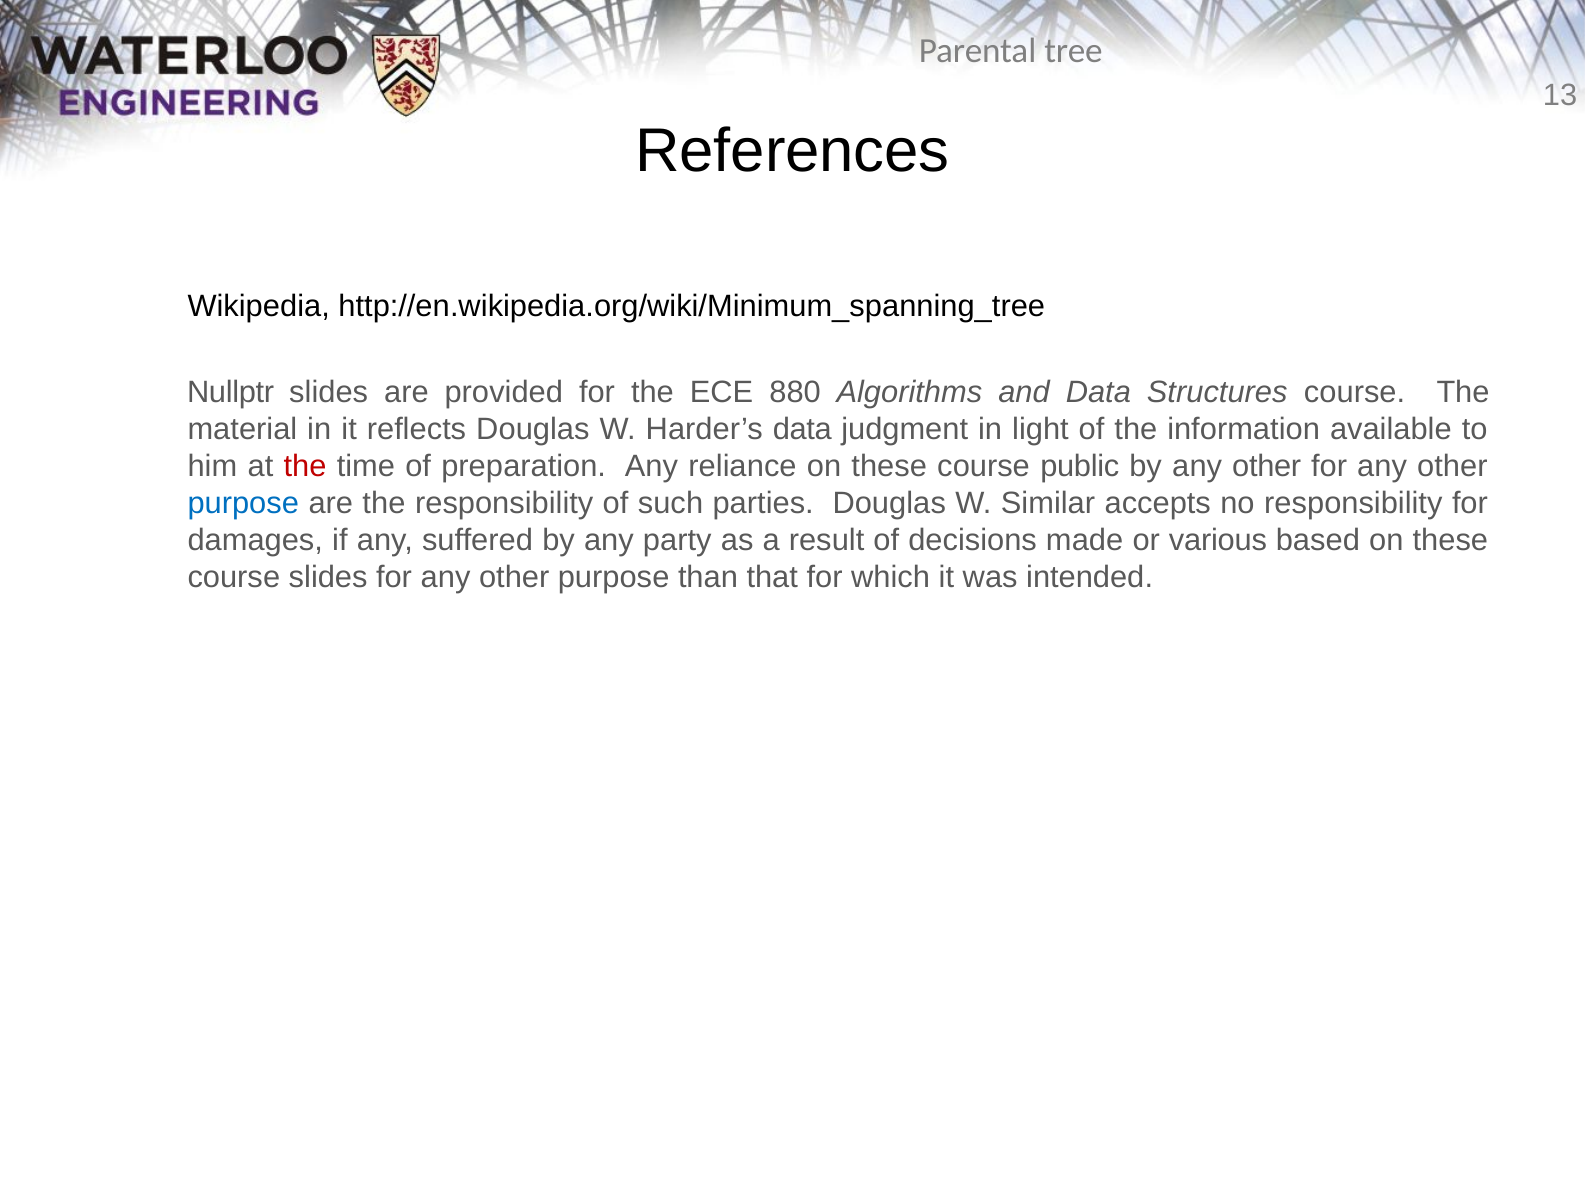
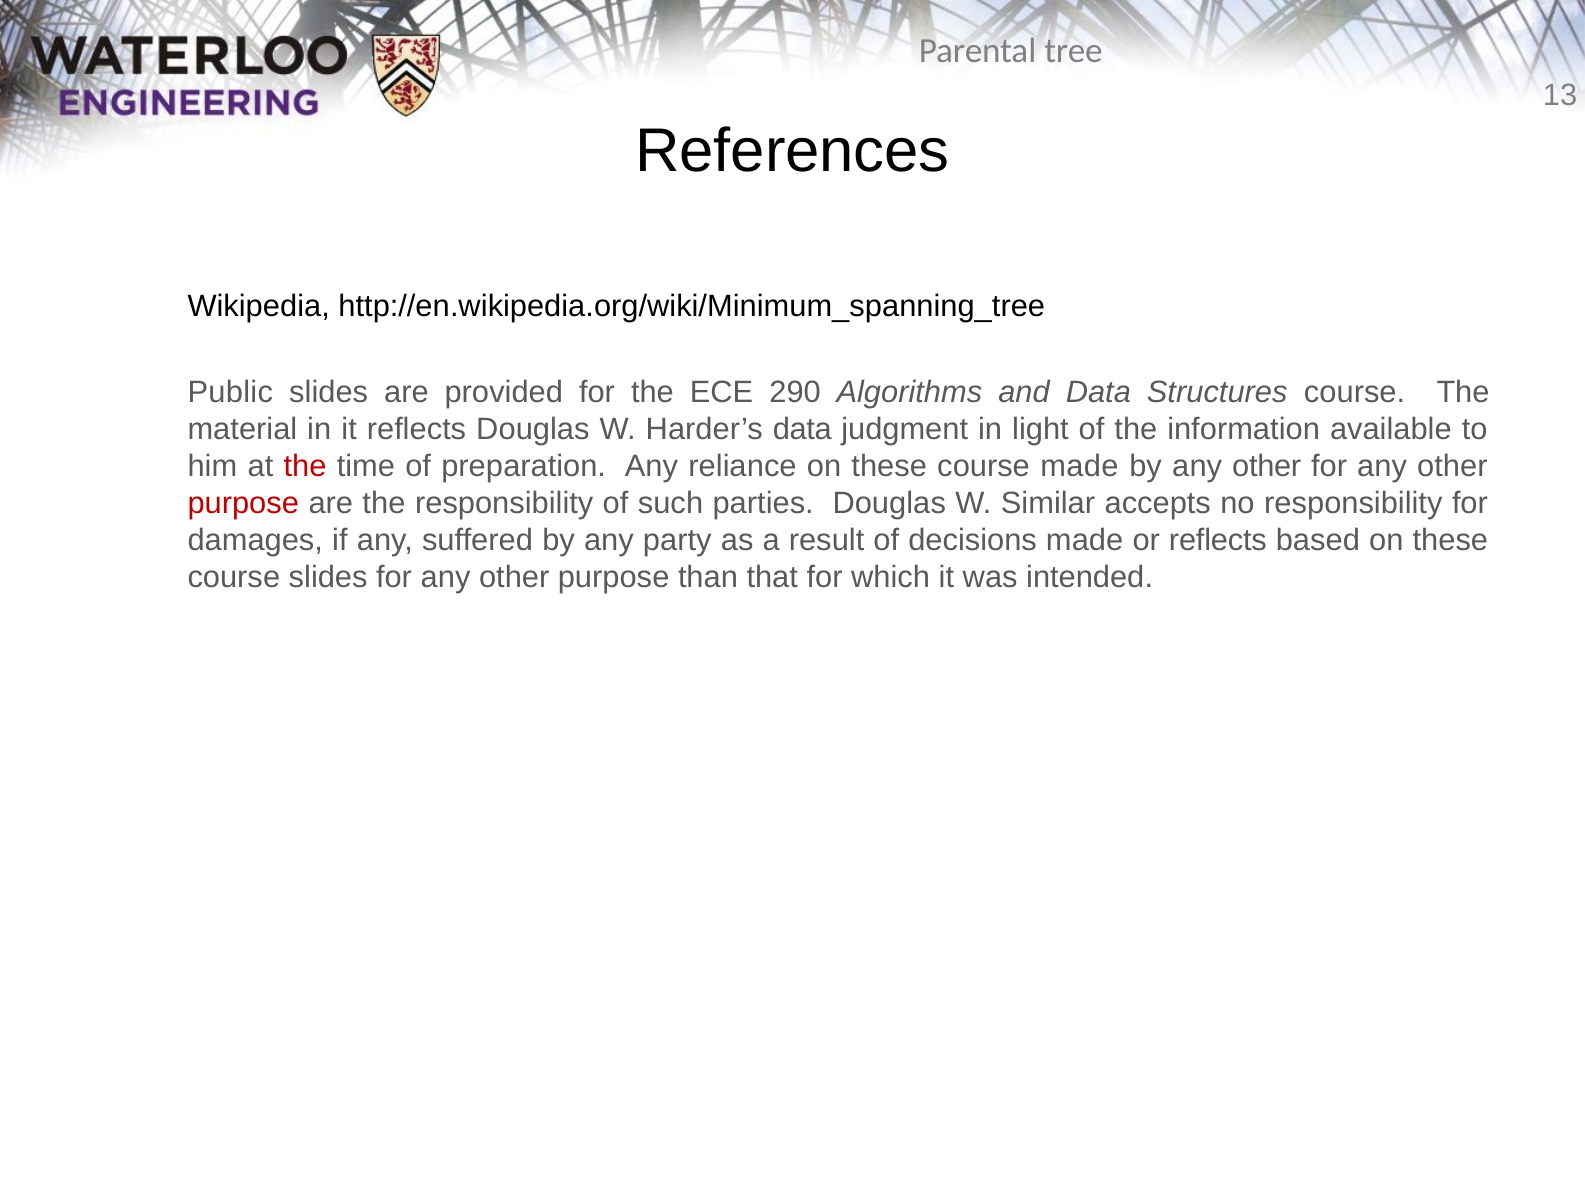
Nullptr: Nullptr -> Public (230, 392)
880: 880 -> 290 (795, 392)
course public: public -> made (1079, 466)
purpose colour: blue -> red (243, 503)
or various: various -> reflects (1218, 540)
